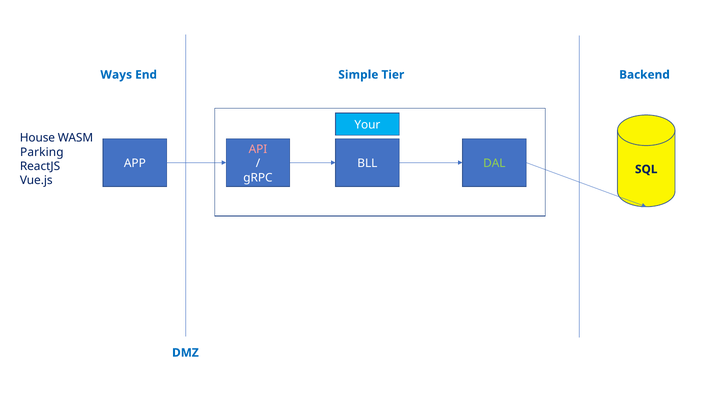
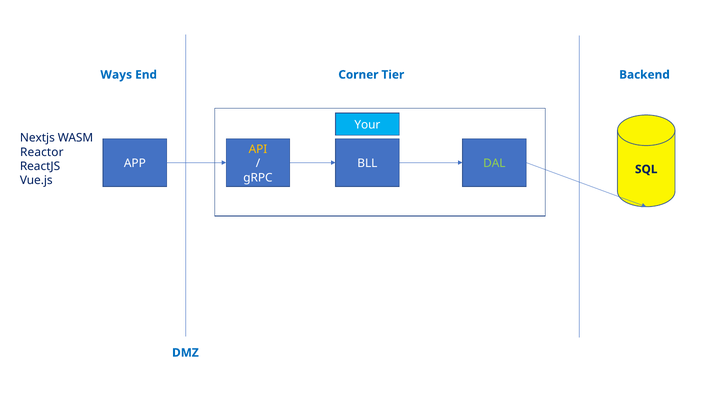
Simple: Simple -> Corner (358, 75)
House: House -> Nextjs (37, 138)
API colour: pink -> yellow (258, 149)
Parking: Parking -> Reactor (42, 152)
